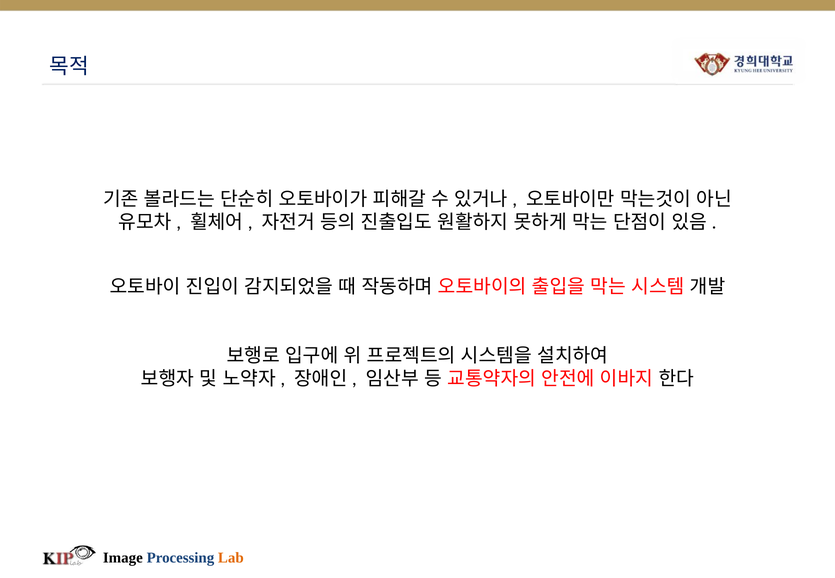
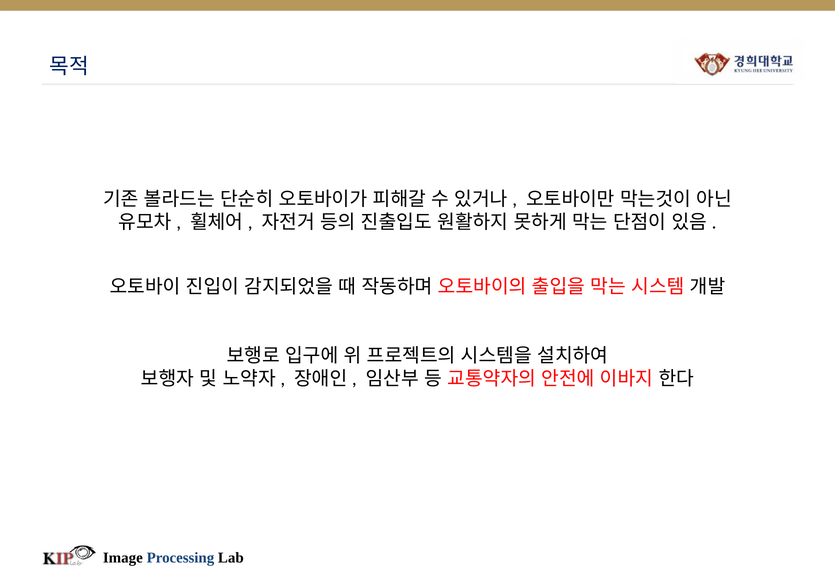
Lab colour: orange -> black (231, 558)
